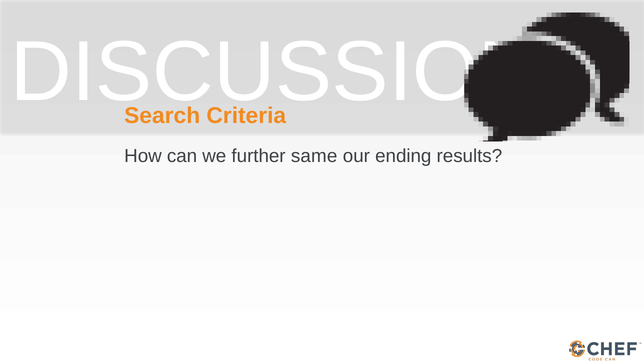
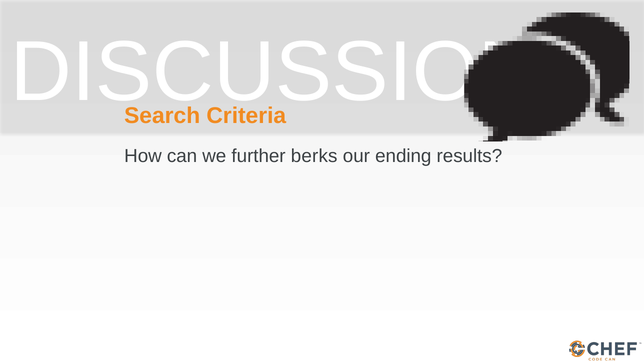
same: same -> berks (314, 156)
